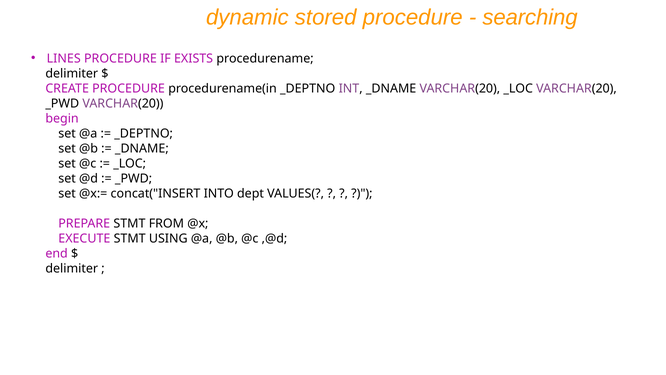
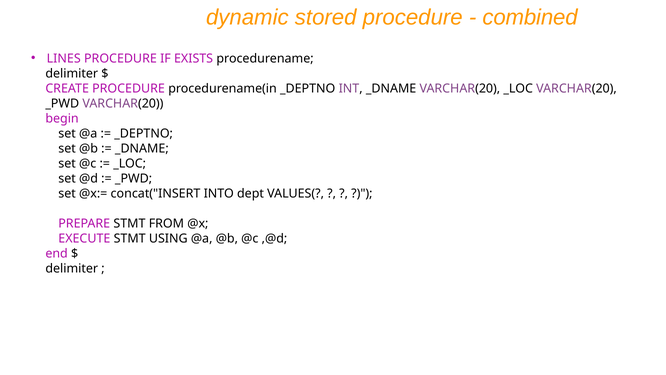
searching: searching -> combined (530, 17)
